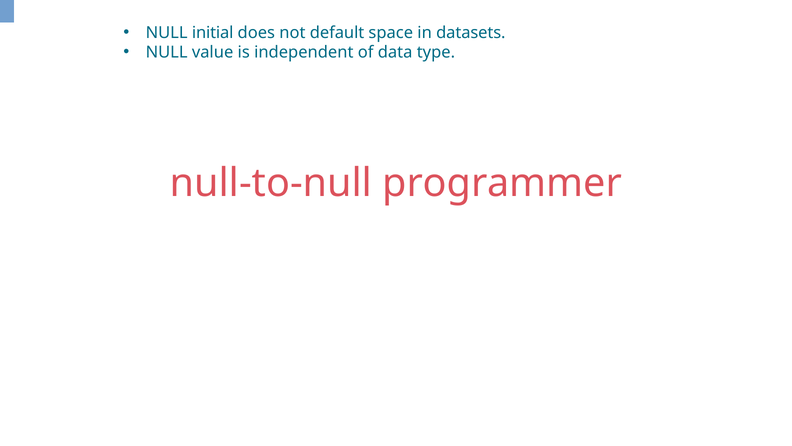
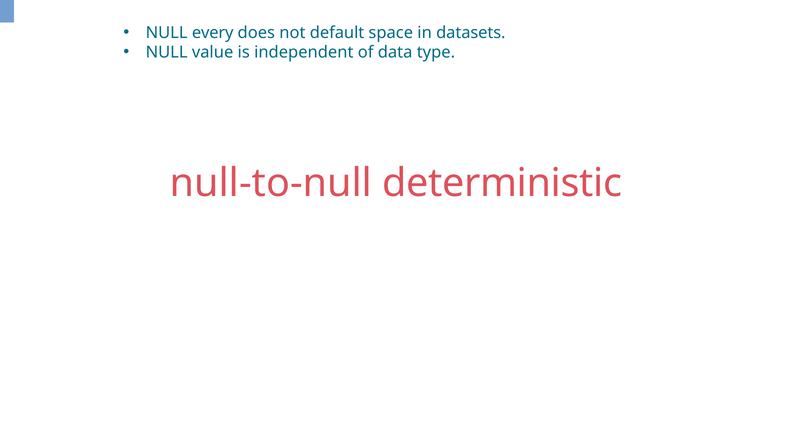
initial: initial -> every (213, 33)
programmer: programmer -> deterministic (502, 183)
